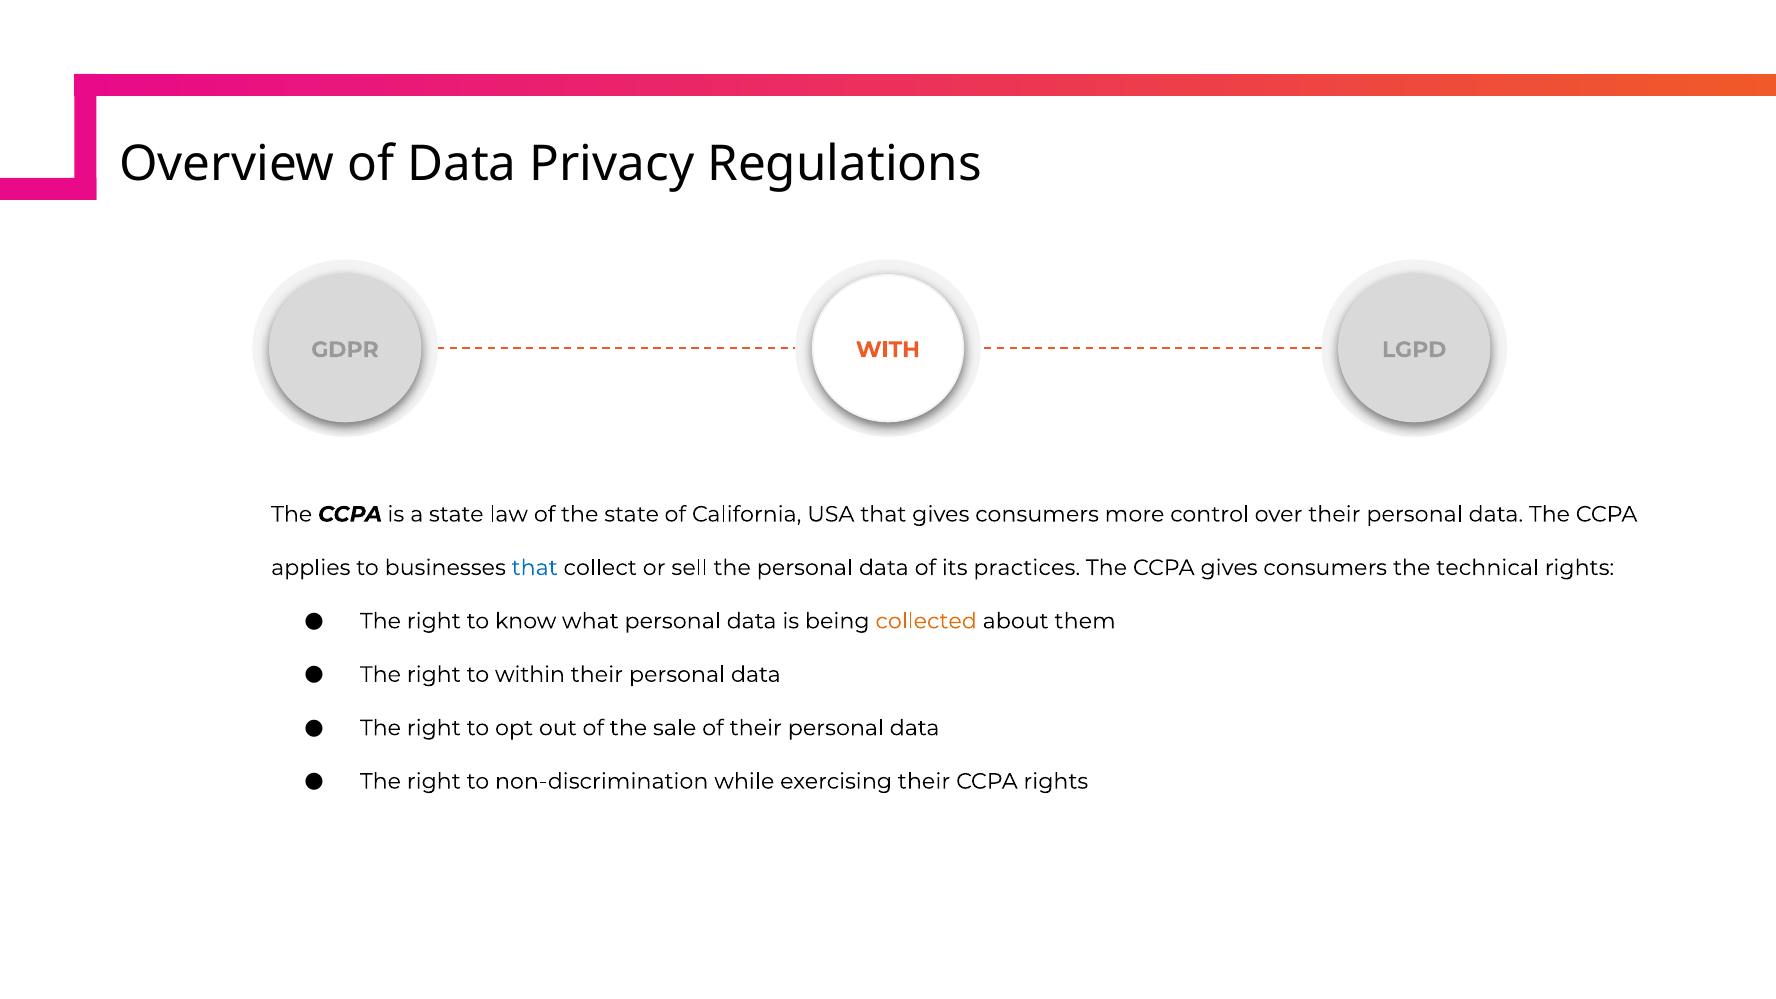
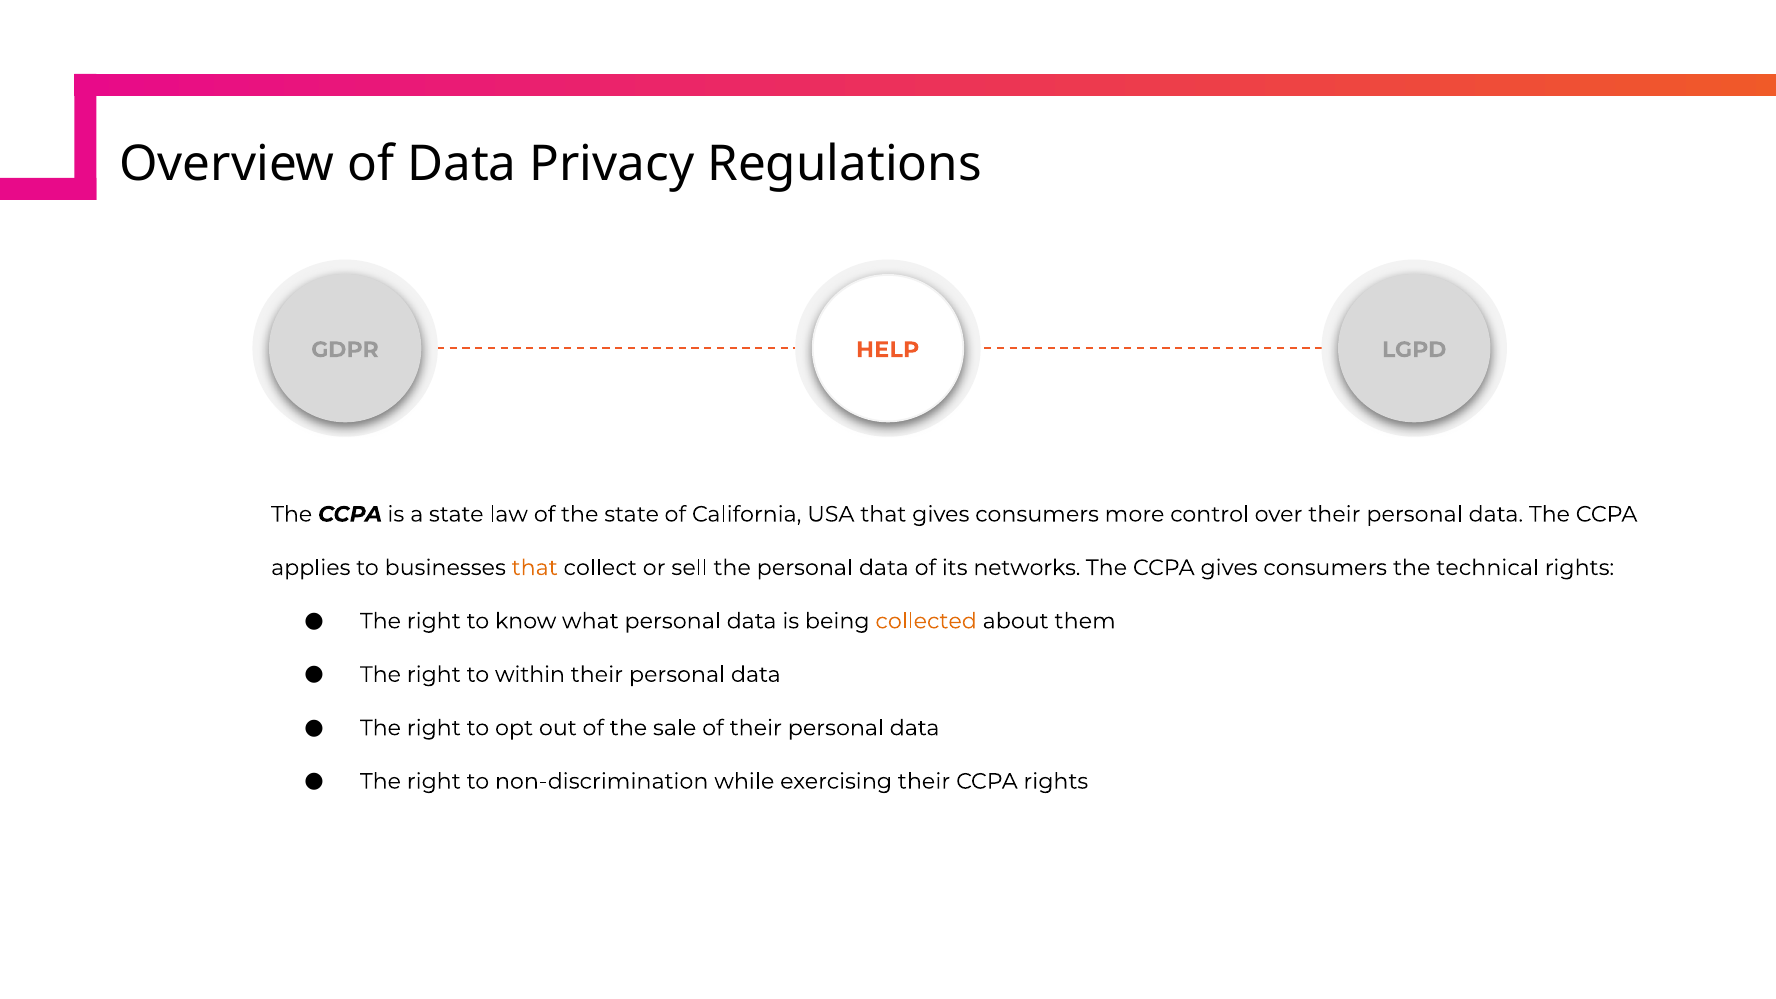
WITH: WITH -> HELP (888, 350)
that colour: blue -> orange (535, 568)
practices: practices -> networks (1027, 568)
